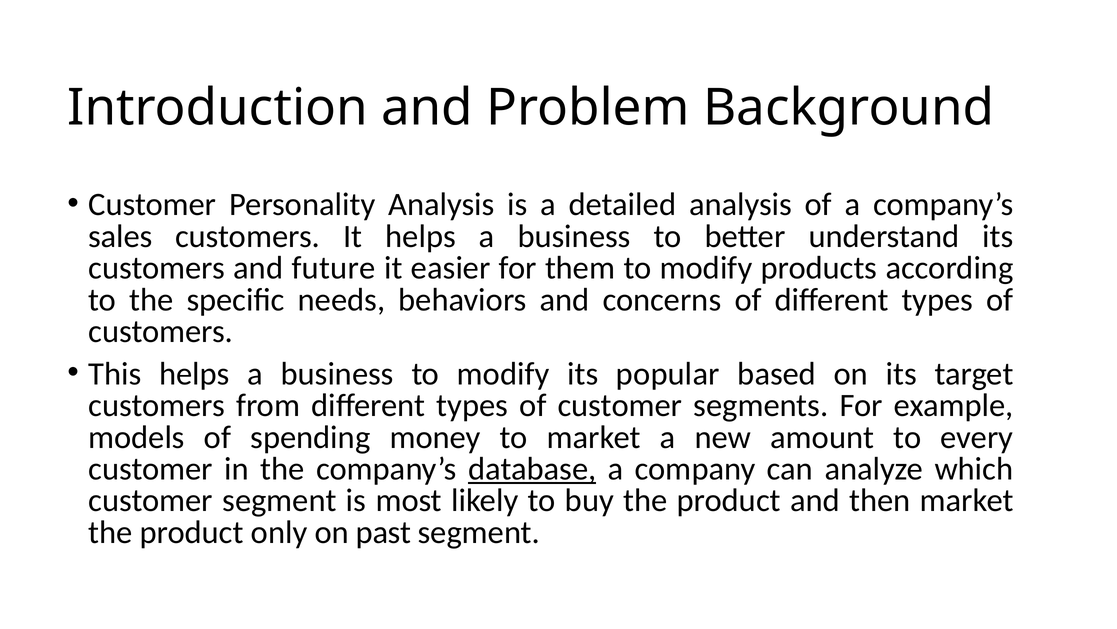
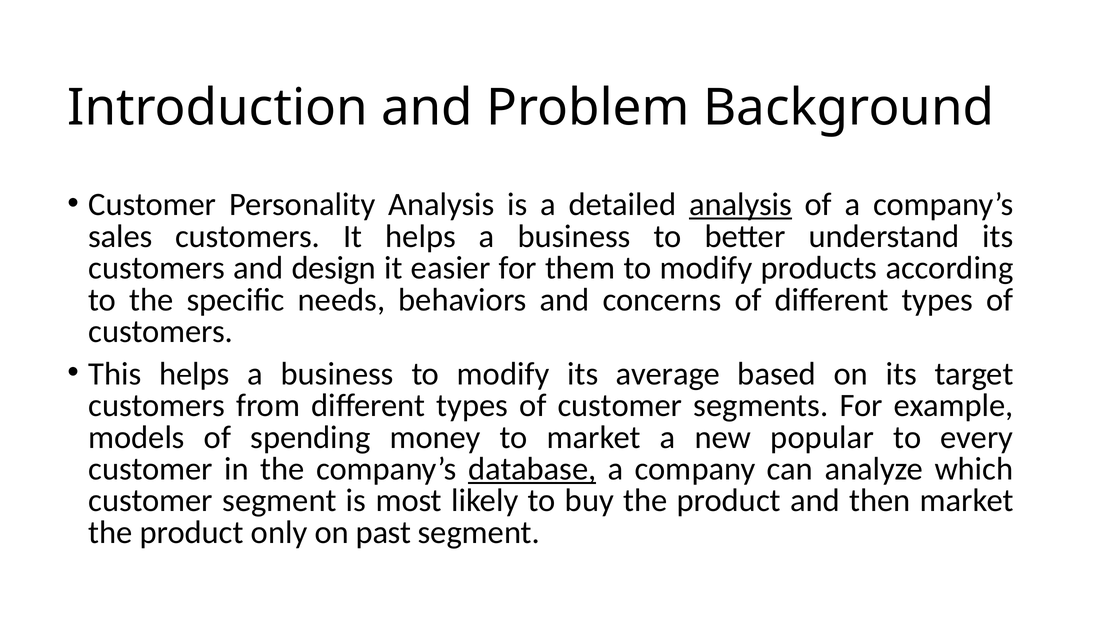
analysis underline: none -> present (741, 204)
future: future -> design (334, 268)
popular: popular -> average (668, 373)
amount: amount -> popular (822, 437)
